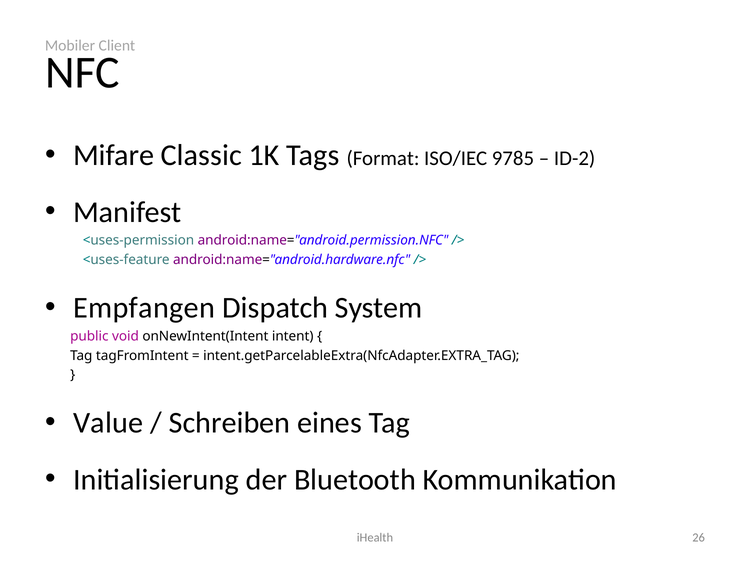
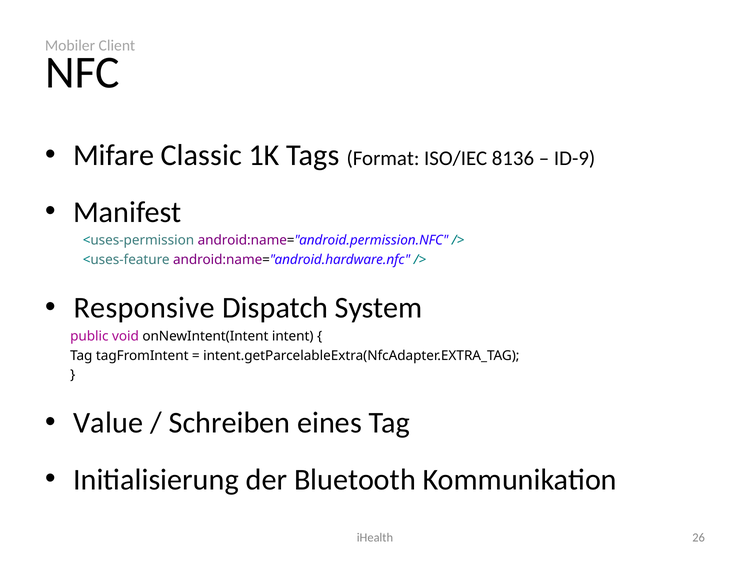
9785: 9785 -> 8136 (513, 158)
ID-2: ID-2 -> ID-9 (575, 158)
Empfangen: Empfangen -> Responsive (144, 308)
